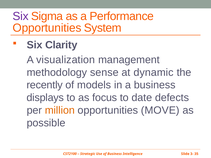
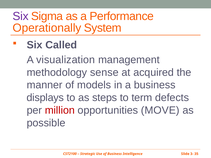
Opportunities: Opportunities -> Operationally (47, 28)
Clarity: Clarity -> Called (61, 45)
dynamic: dynamic -> acquired (154, 72)
recently: recently -> manner (45, 85)
focus: focus -> steps (105, 98)
date: date -> term (142, 98)
million colour: orange -> red (60, 110)
